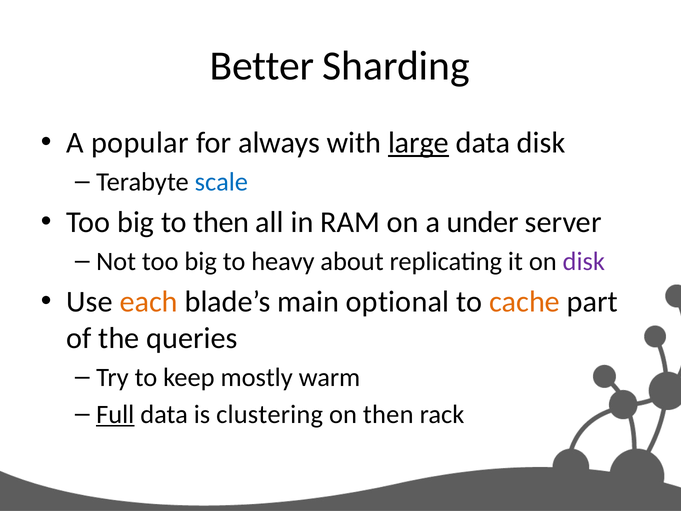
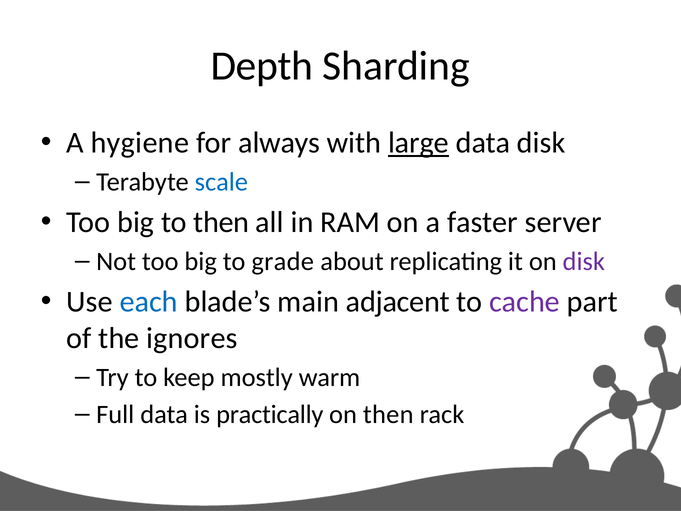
Better: Better -> Depth (262, 66)
popular: popular -> hygiene (140, 143)
under: under -> faster (483, 222)
heavy: heavy -> grade (283, 261)
each colour: orange -> blue (149, 302)
optional: optional -> adjacent (398, 302)
cache colour: orange -> purple (524, 302)
queries: queries -> ignores (192, 338)
Full underline: present -> none (115, 414)
clustering: clustering -> practically (270, 414)
